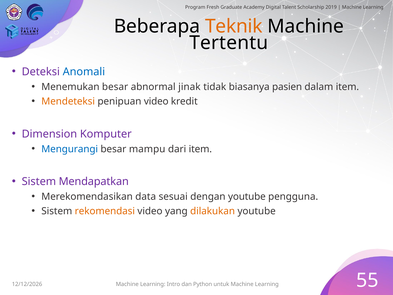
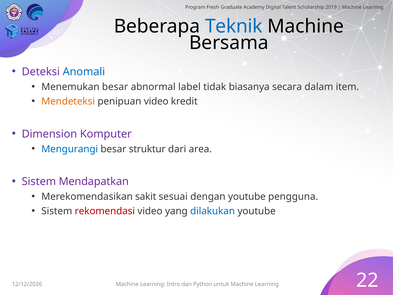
Teknik colour: orange -> blue (234, 26)
Tertentu: Tertentu -> Bersama (229, 43)
jinak: jinak -> label (189, 87)
pasien: pasien -> secara (287, 87)
mampu: mampu -> struktur (147, 149)
dari item: item -> area (200, 149)
data: data -> sakit (146, 196)
rekomendasi colour: orange -> red (105, 211)
dilakukan colour: orange -> blue (213, 211)
55: 55 -> 22 (367, 280)
